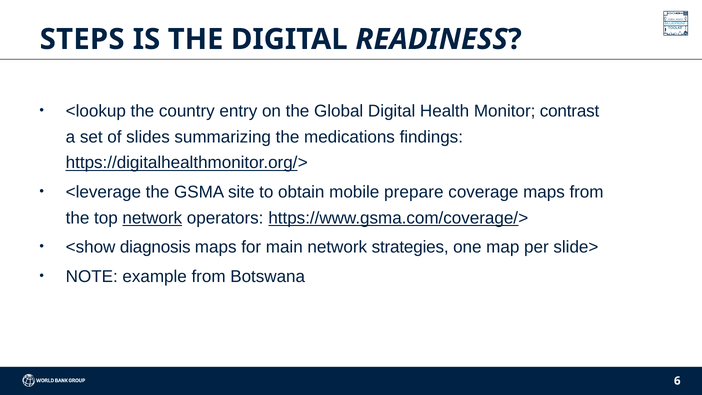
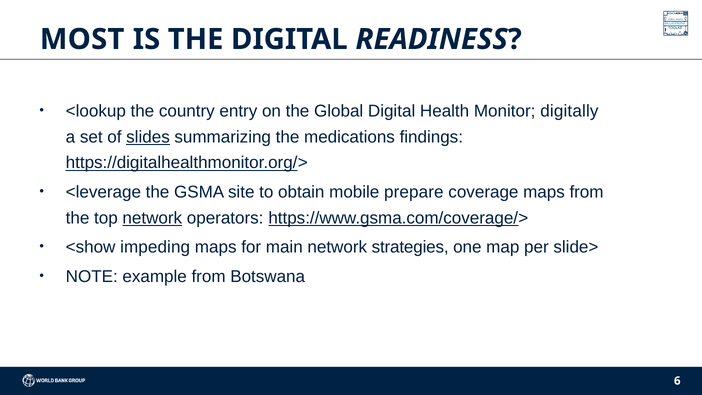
STEPS: STEPS -> MOST (82, 39)
contrast: contrast -> digitally (569, 111)
slides underline: none -> present (148, 137)
diagnosis: diagnosis -> impeding (155, 247)
